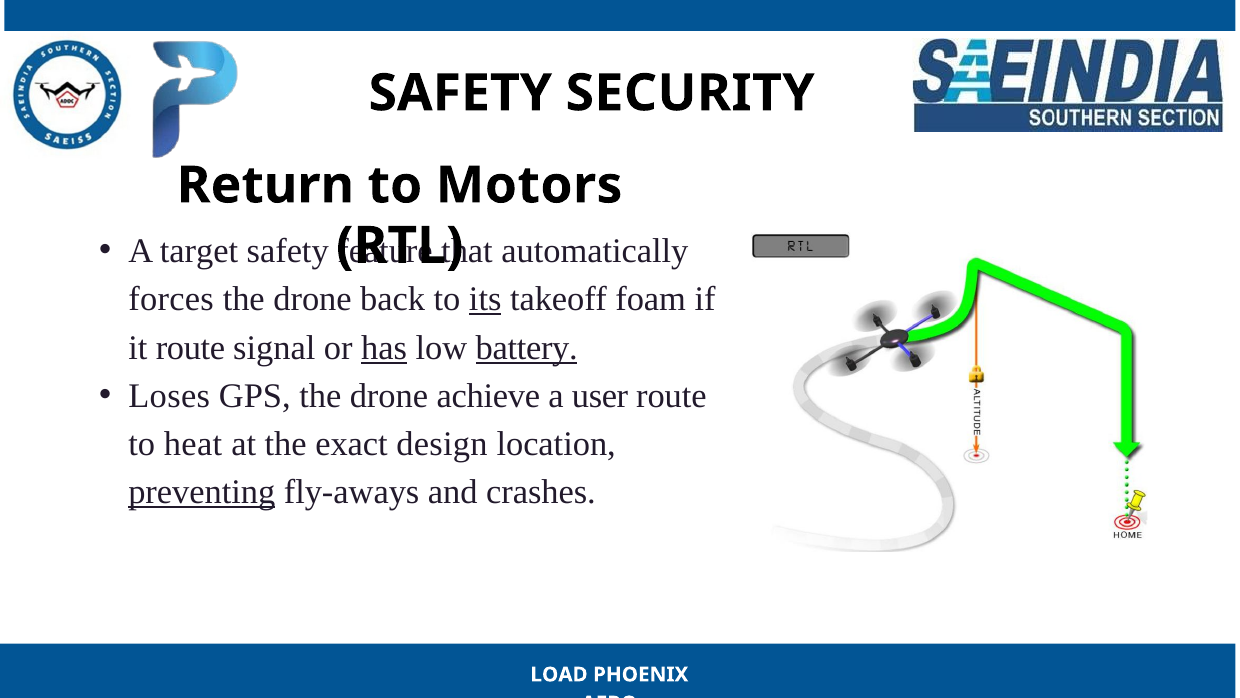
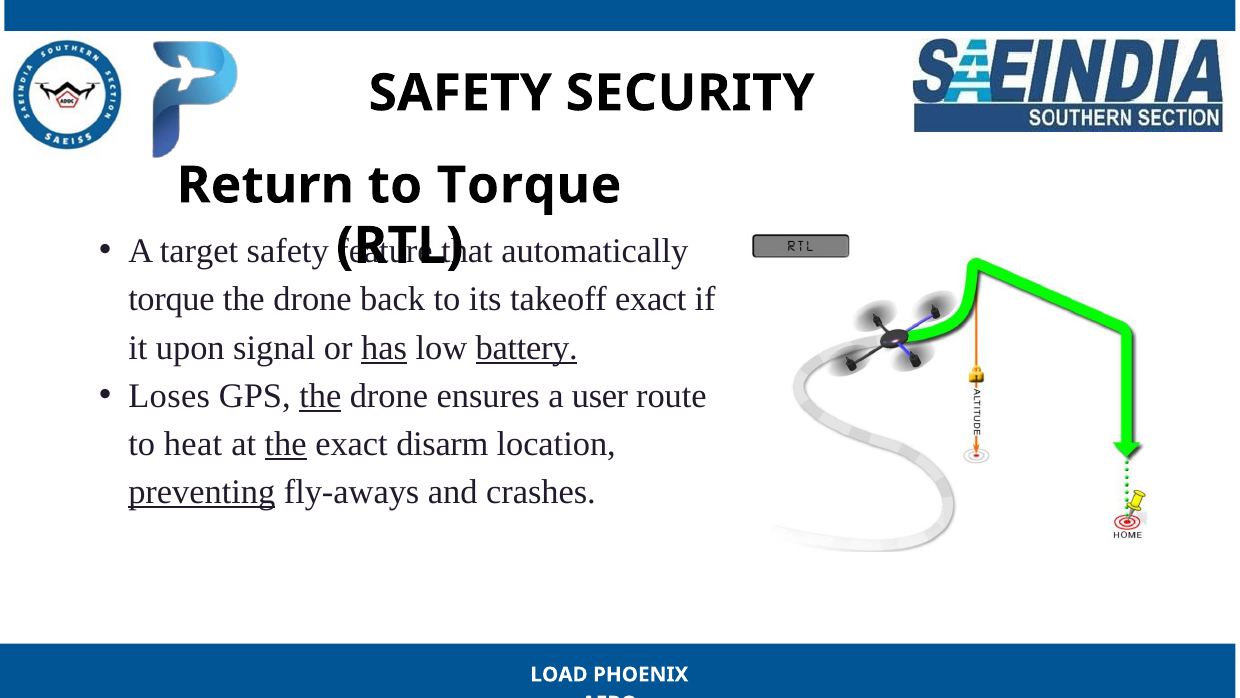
to Motors: Motors -> Torque (529, 185)
forces: forces -> torque (171, 299)
its underline: present -> none (485, 299)
takeoff foam: foam -> exact (651, 299)
it route: route -> upon (190, 347)
the underline: none -> present (320, 396)
achieve: achieve -> ensures (488, 396)
the underline: none -> present (286, 444)
design: design -> disarm (442, 444)
